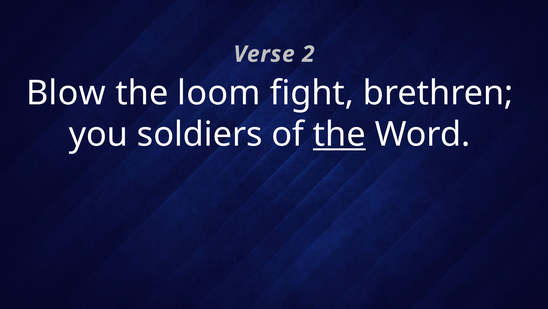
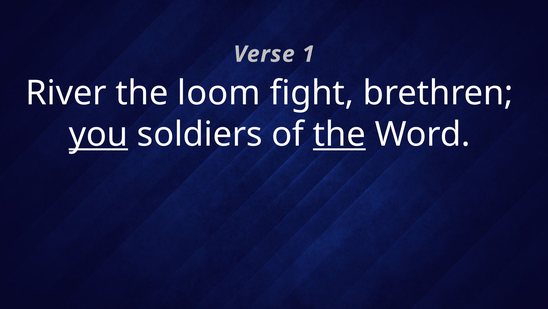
2: 2 -> 1 (308, 54)
Blow: Blow -> River (66, 93)
you underline: none -> present (98, 134)
